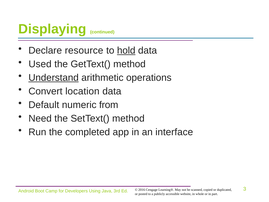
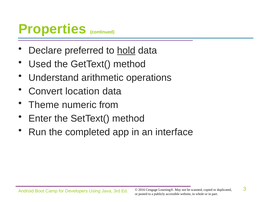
Displaying: Displaying -> Properties (52, 29)
resource: resource -> preferred (84, 50)
Understand underline: present -> none (54, 78)
Default: Default -> Theme (44, 105)
Need: Need -> Enter (40, 118)
